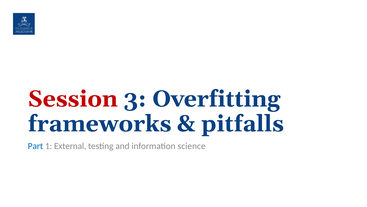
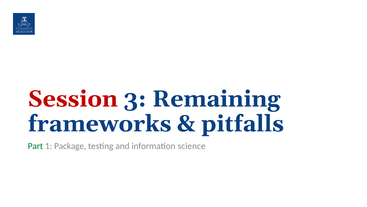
Overfitting: Overfitting -> Remaining (216, 99)
Part colour: blue -> green (35, 146)
External: External -> Package (70, 146)
